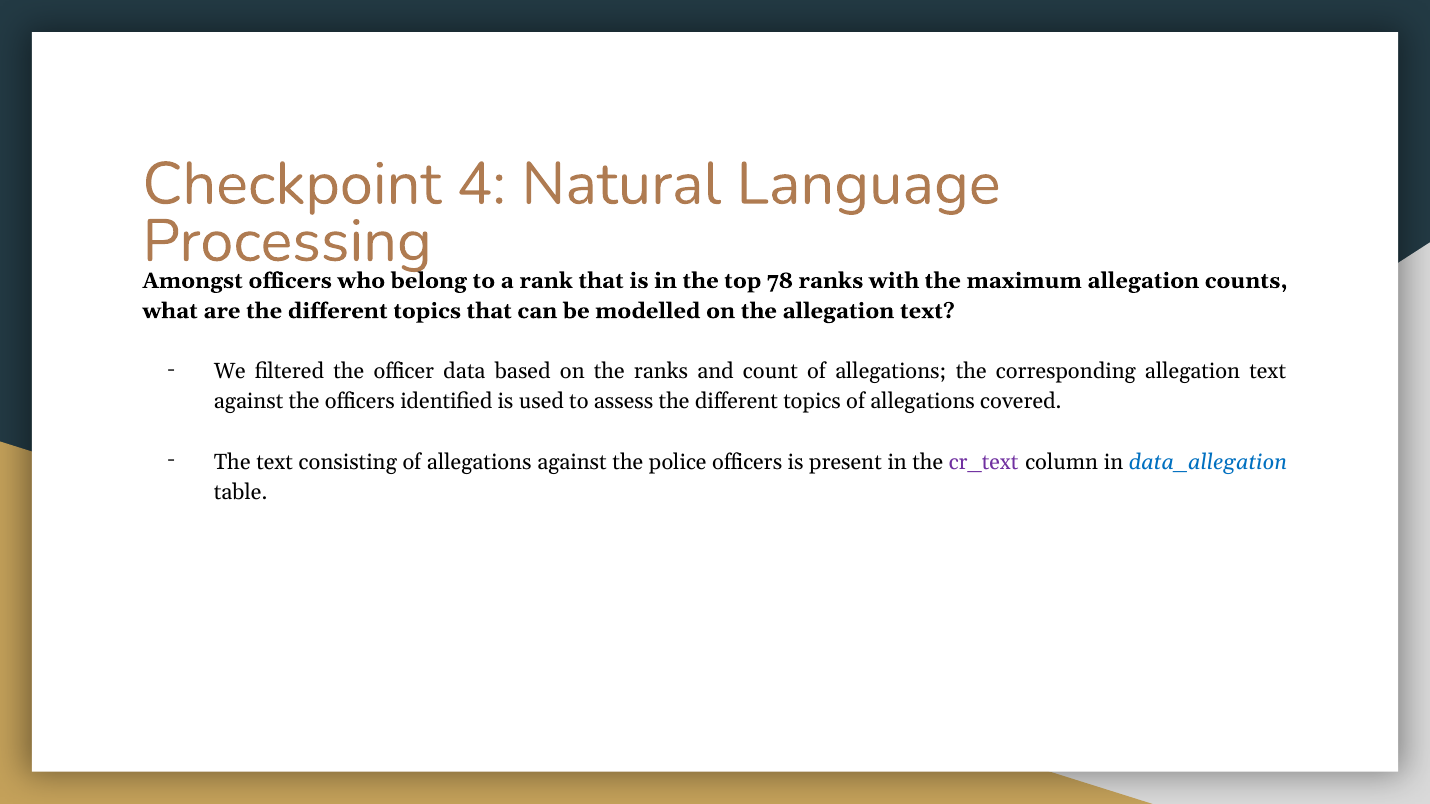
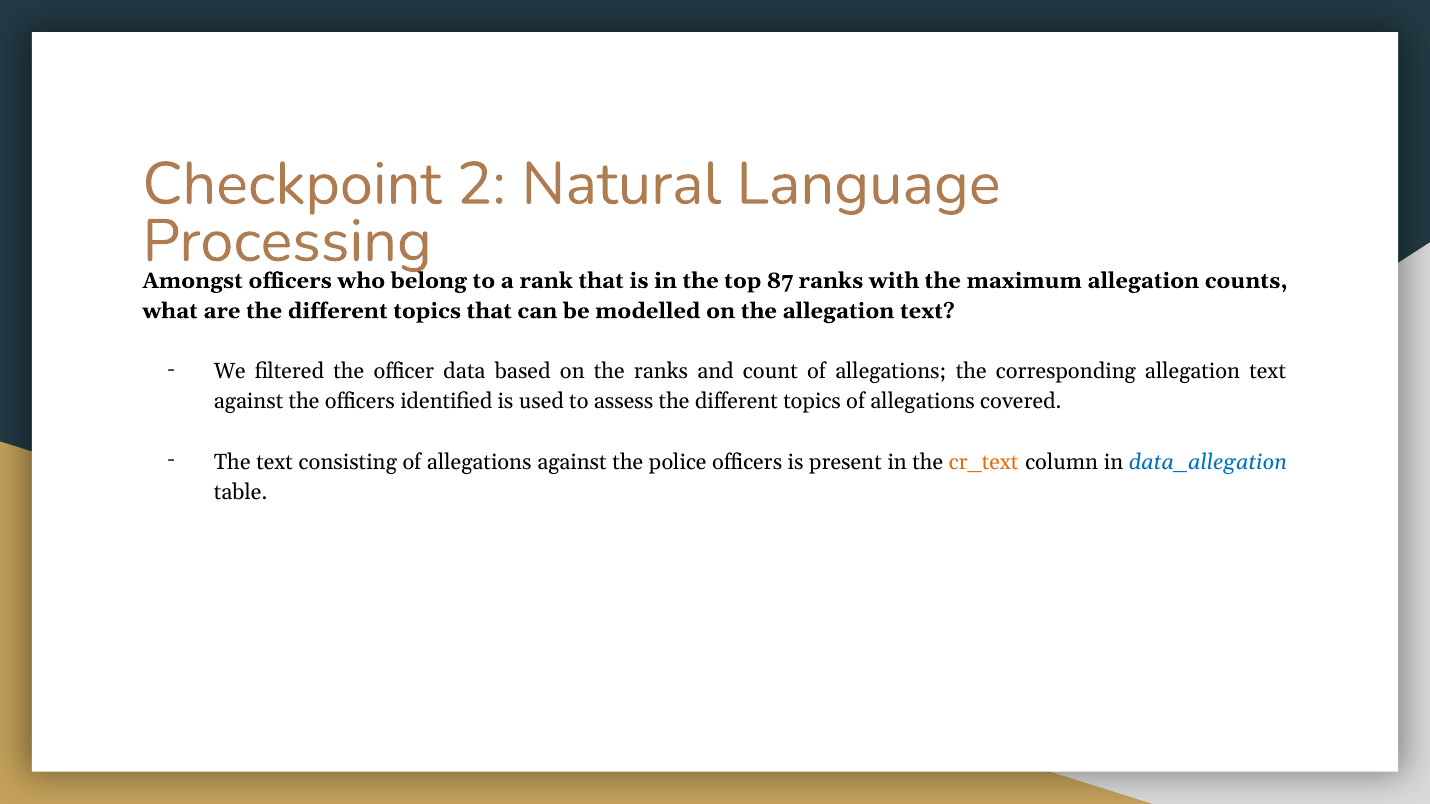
4: 4 -> 2 (481, 184)
78: 78 -> 87 (780, 281)
cr_text colour: purple -> orange (984, 462)
